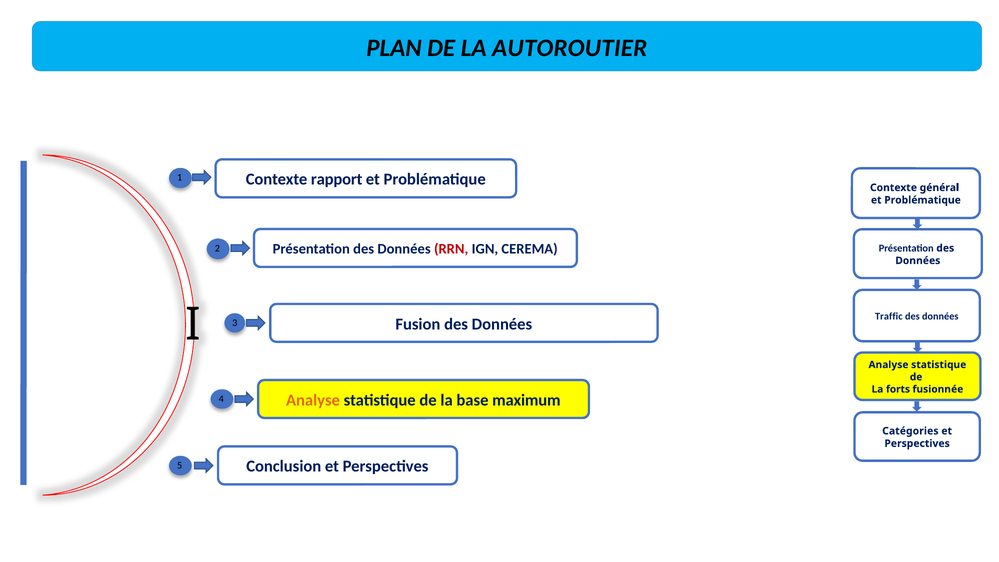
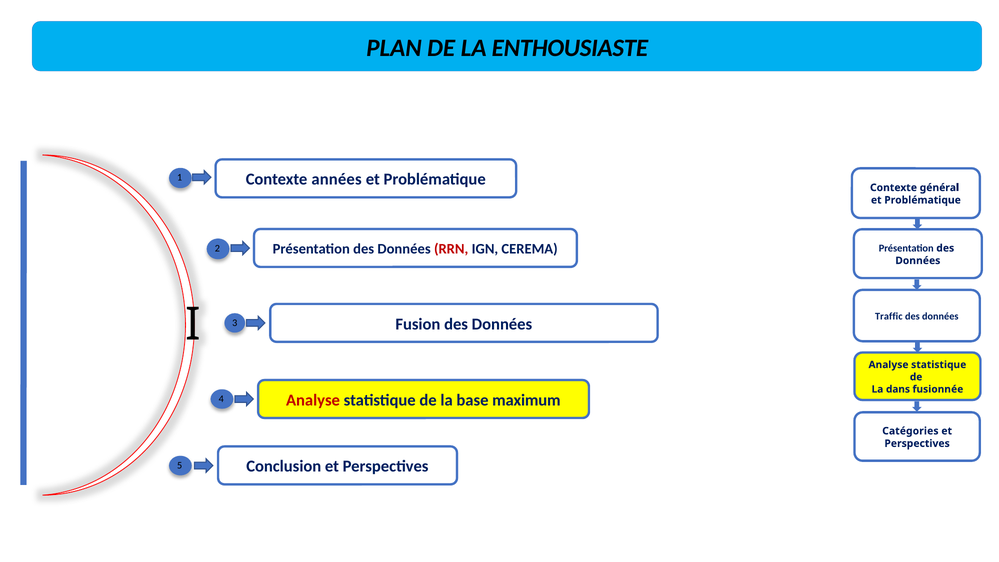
AUTOROUTIER: AUTOROUTIER -> ENTHOUSIASTE (570, 48)
rapport: rapport -> années (337, 179)
forts: forts -> dans (898, 389)
Analyse colour: orange -> red (313, 400)
